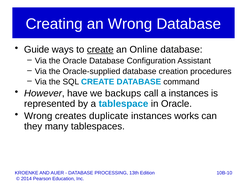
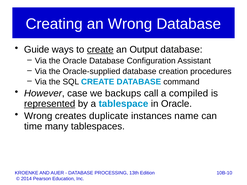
Online: Online -> Output (144, 50)
have: have -> case (77, 93)
a instances: instances -> compiled (189, 93)
represented underline: none -> present (50, 104)
works: works -> name (186, 116)
they: they -> time (33, 127)
